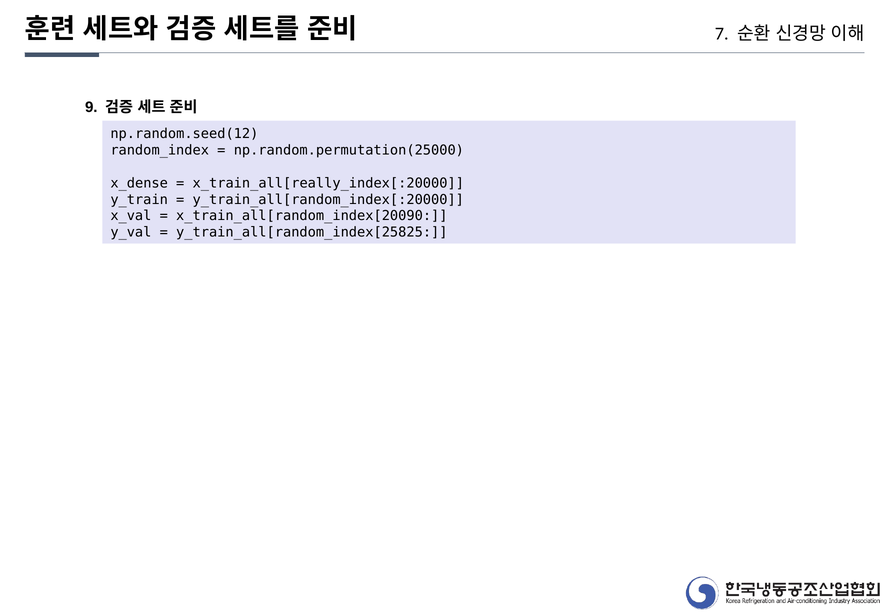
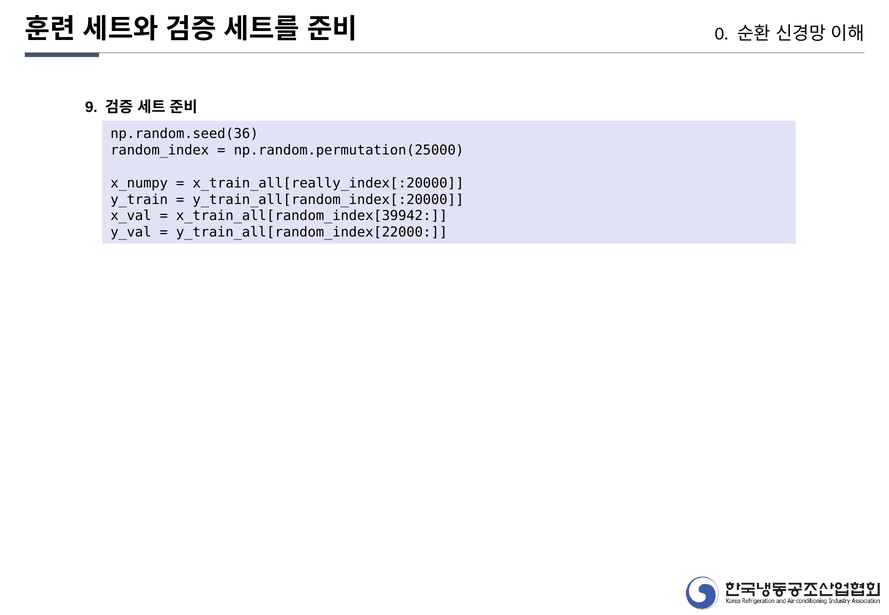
7: 7 -> 0 (722, 34)
np.random.seed(12: np.random.seed(12 -> np.random.seed(36 (184, 134)
x_dense: x_dense -> x_numpy (139, 183)
x_train_all[random_index[20090: x_train_all[random_index[20090 -> x_train_all[random_index[39942 (312, 216)
y_train_all[random_index[25825: y_train_all[random_index[25825 -> y_train_all[random_index[22000 (312, 232)
